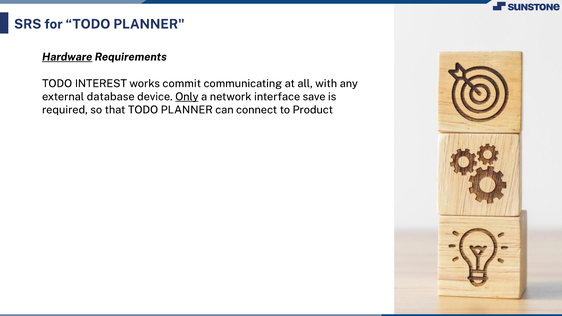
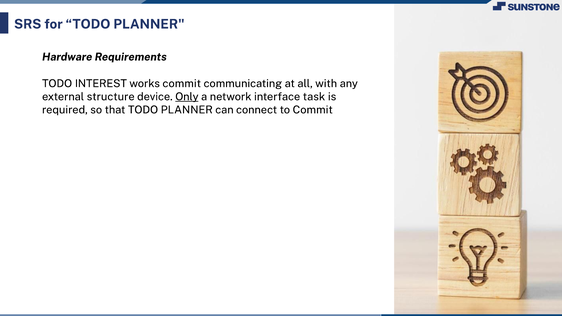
Hardware underline: present -> none (67, 57)
database: database -> structure (111, 97)
save: save -> task (314, 97)
to Product: Product -> Commit (313, 110)
